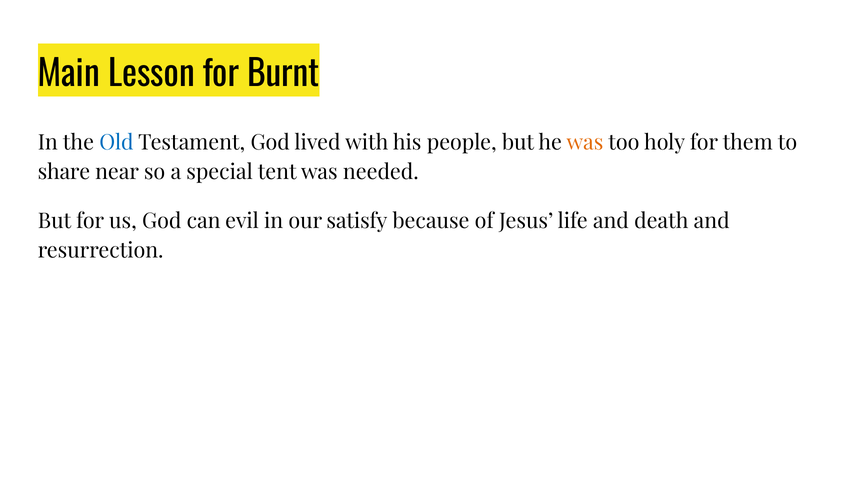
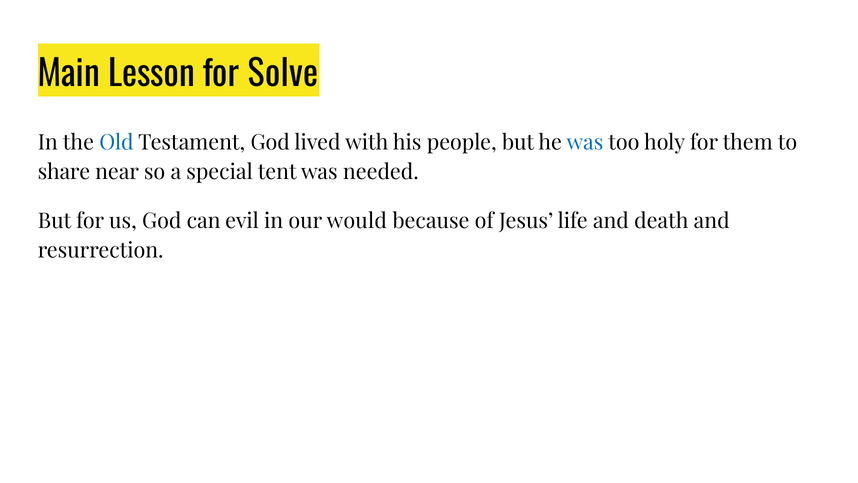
Burnt: Burnt -> Solve (283, 74)
was colour: orange -> blue (585, 143)
satisfy: satisfy -> would (357, 221)
